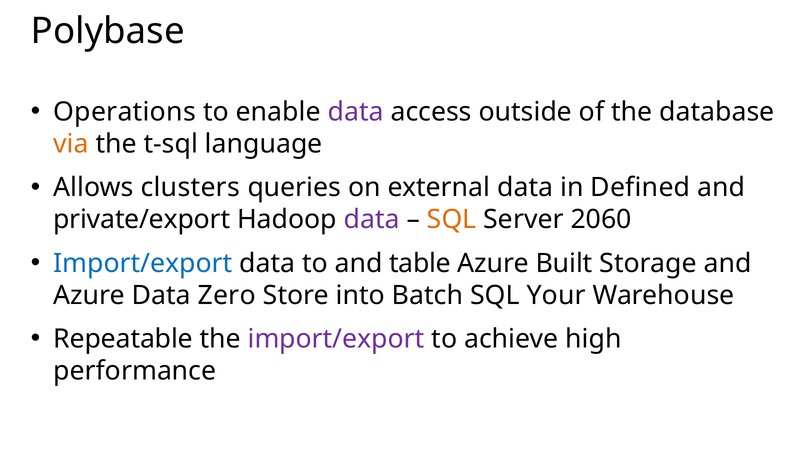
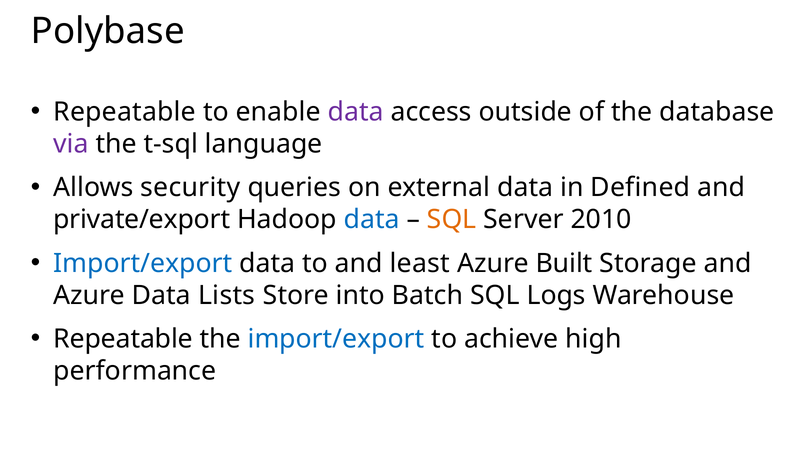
Operations: Operations -> Repeatable (125, 112)
via colour: orange -> purple (71, 144)
clusters: clusters -> security (190, 188)
data colour: purple -> blue (372, 220)
2060: 2060 -> 2010 (601, 220)
table: table -> least (420, 263)
Zero: Zero -> Lists (227, 295)
Your: Your -> Logs (556, 295)
import/export colour: purple -> blue (336, 339)
